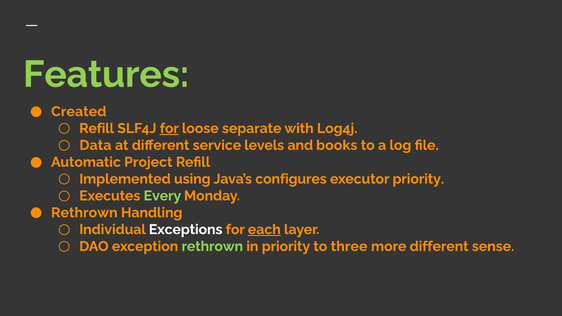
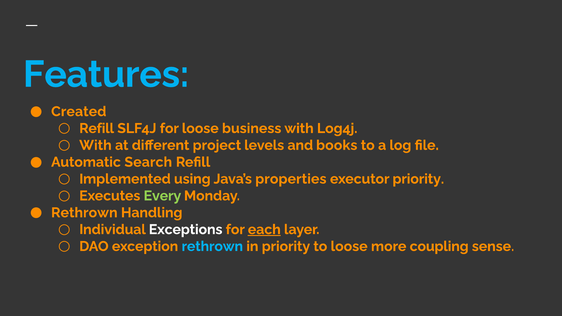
Features colour: light green -> light blue (106, 74)
for underline: present -> none (169, 128)
separate: separate -> business (252, 128)
Data: Data -> With (95, 145)
service: service -> project (217, 145)
Project: Project -> Search (148, 162)
configures: configures -> properties (291, 179)
rethrown colour: light green -> light blue (212, 246)
to three: three -> loose (349, 246)
more different: different -> coupling (439, 246)
